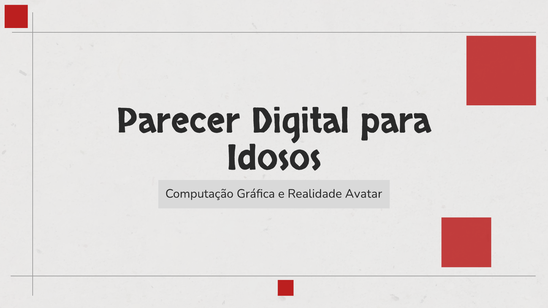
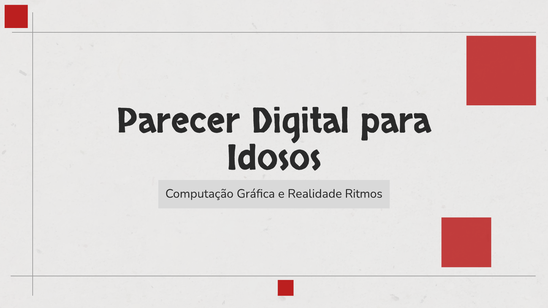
Avatar: Avatar -> Ritmos (364, 194)
